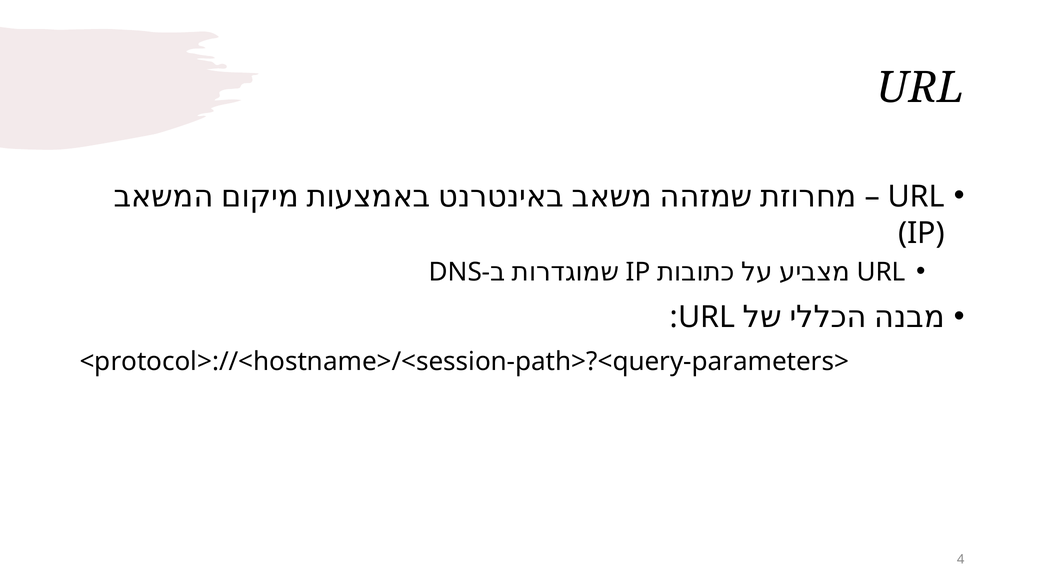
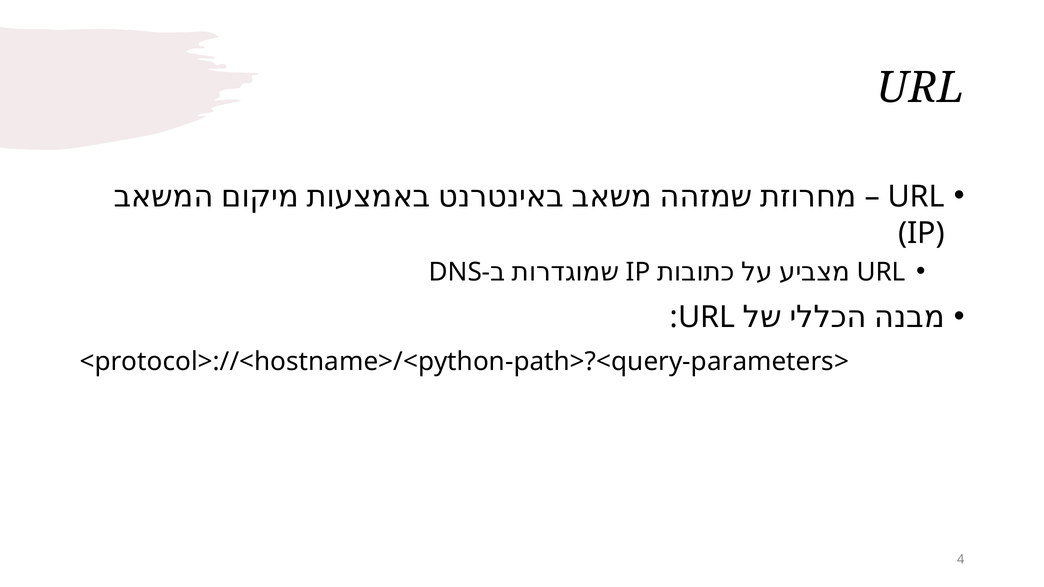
<protocol>://<hostname>/<session-path>?<query-parameters>: <protocol>://<hostname>/<session-path>?<query-parameters> -> <protocol>://<hostname>/<python-path>?<query-parameters> (464, 362)
